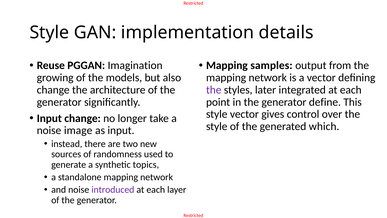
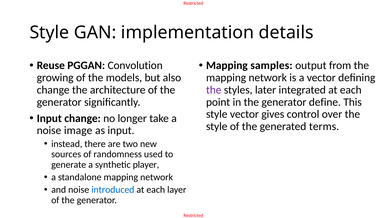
Imagination: Imagination -> Convolution (135, 65)
which: which -> terms (324, 126)
topics: topics -> player (146, 165)
introduced colour: purple -> blue (113, 189)
